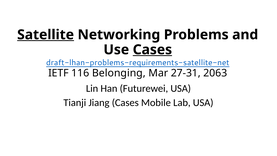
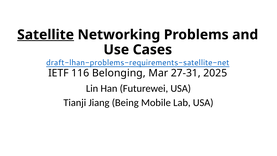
Cases underline: present -> none (152, 50)
2063: 2063 -> 2025 (215, 73)
Jiang Cases: Cases -> Being (125, 103)
